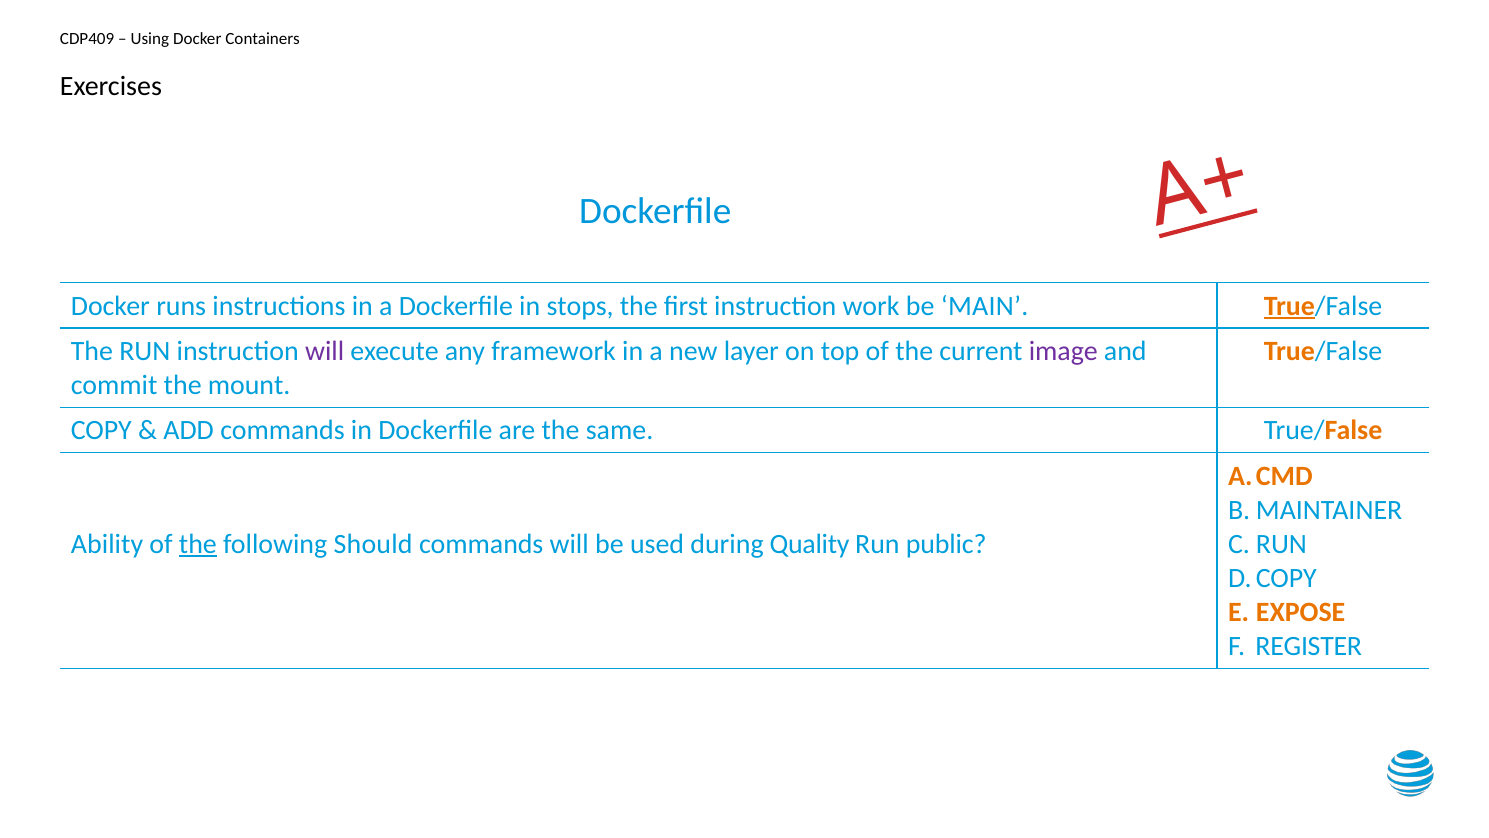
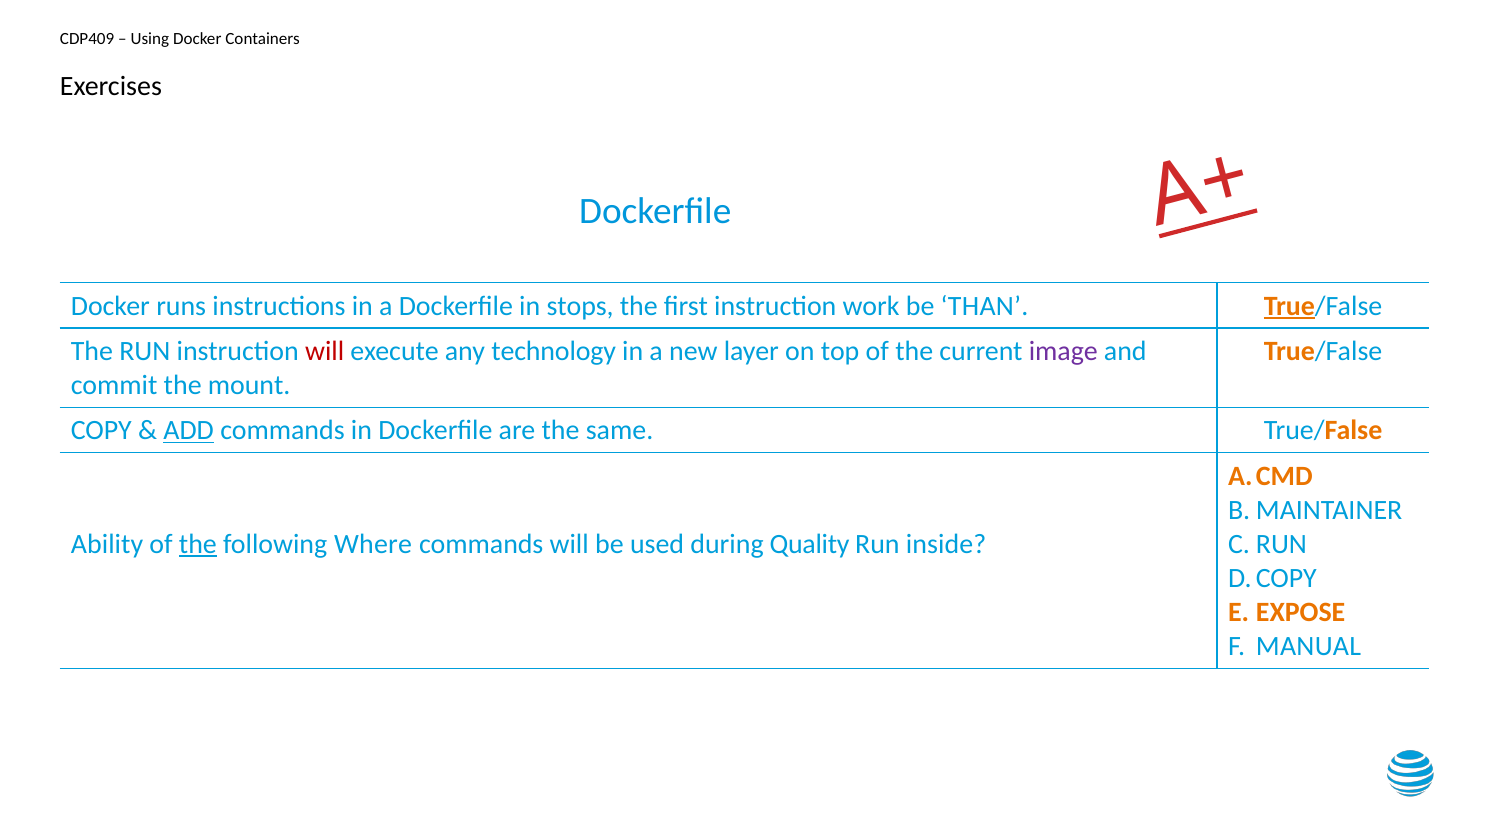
MAIN: MAIN -> THAN (985, 306)
will colour: purple -> red (325, 351)
framework: framework -> technology (554, 351)
ADD underline: none -> present (189, 430)
Should: Should -> Where (373, 544)
public: public -> inside (946, 544)
REGISTER: REGISTER -> MANUAL (1309, 646)
